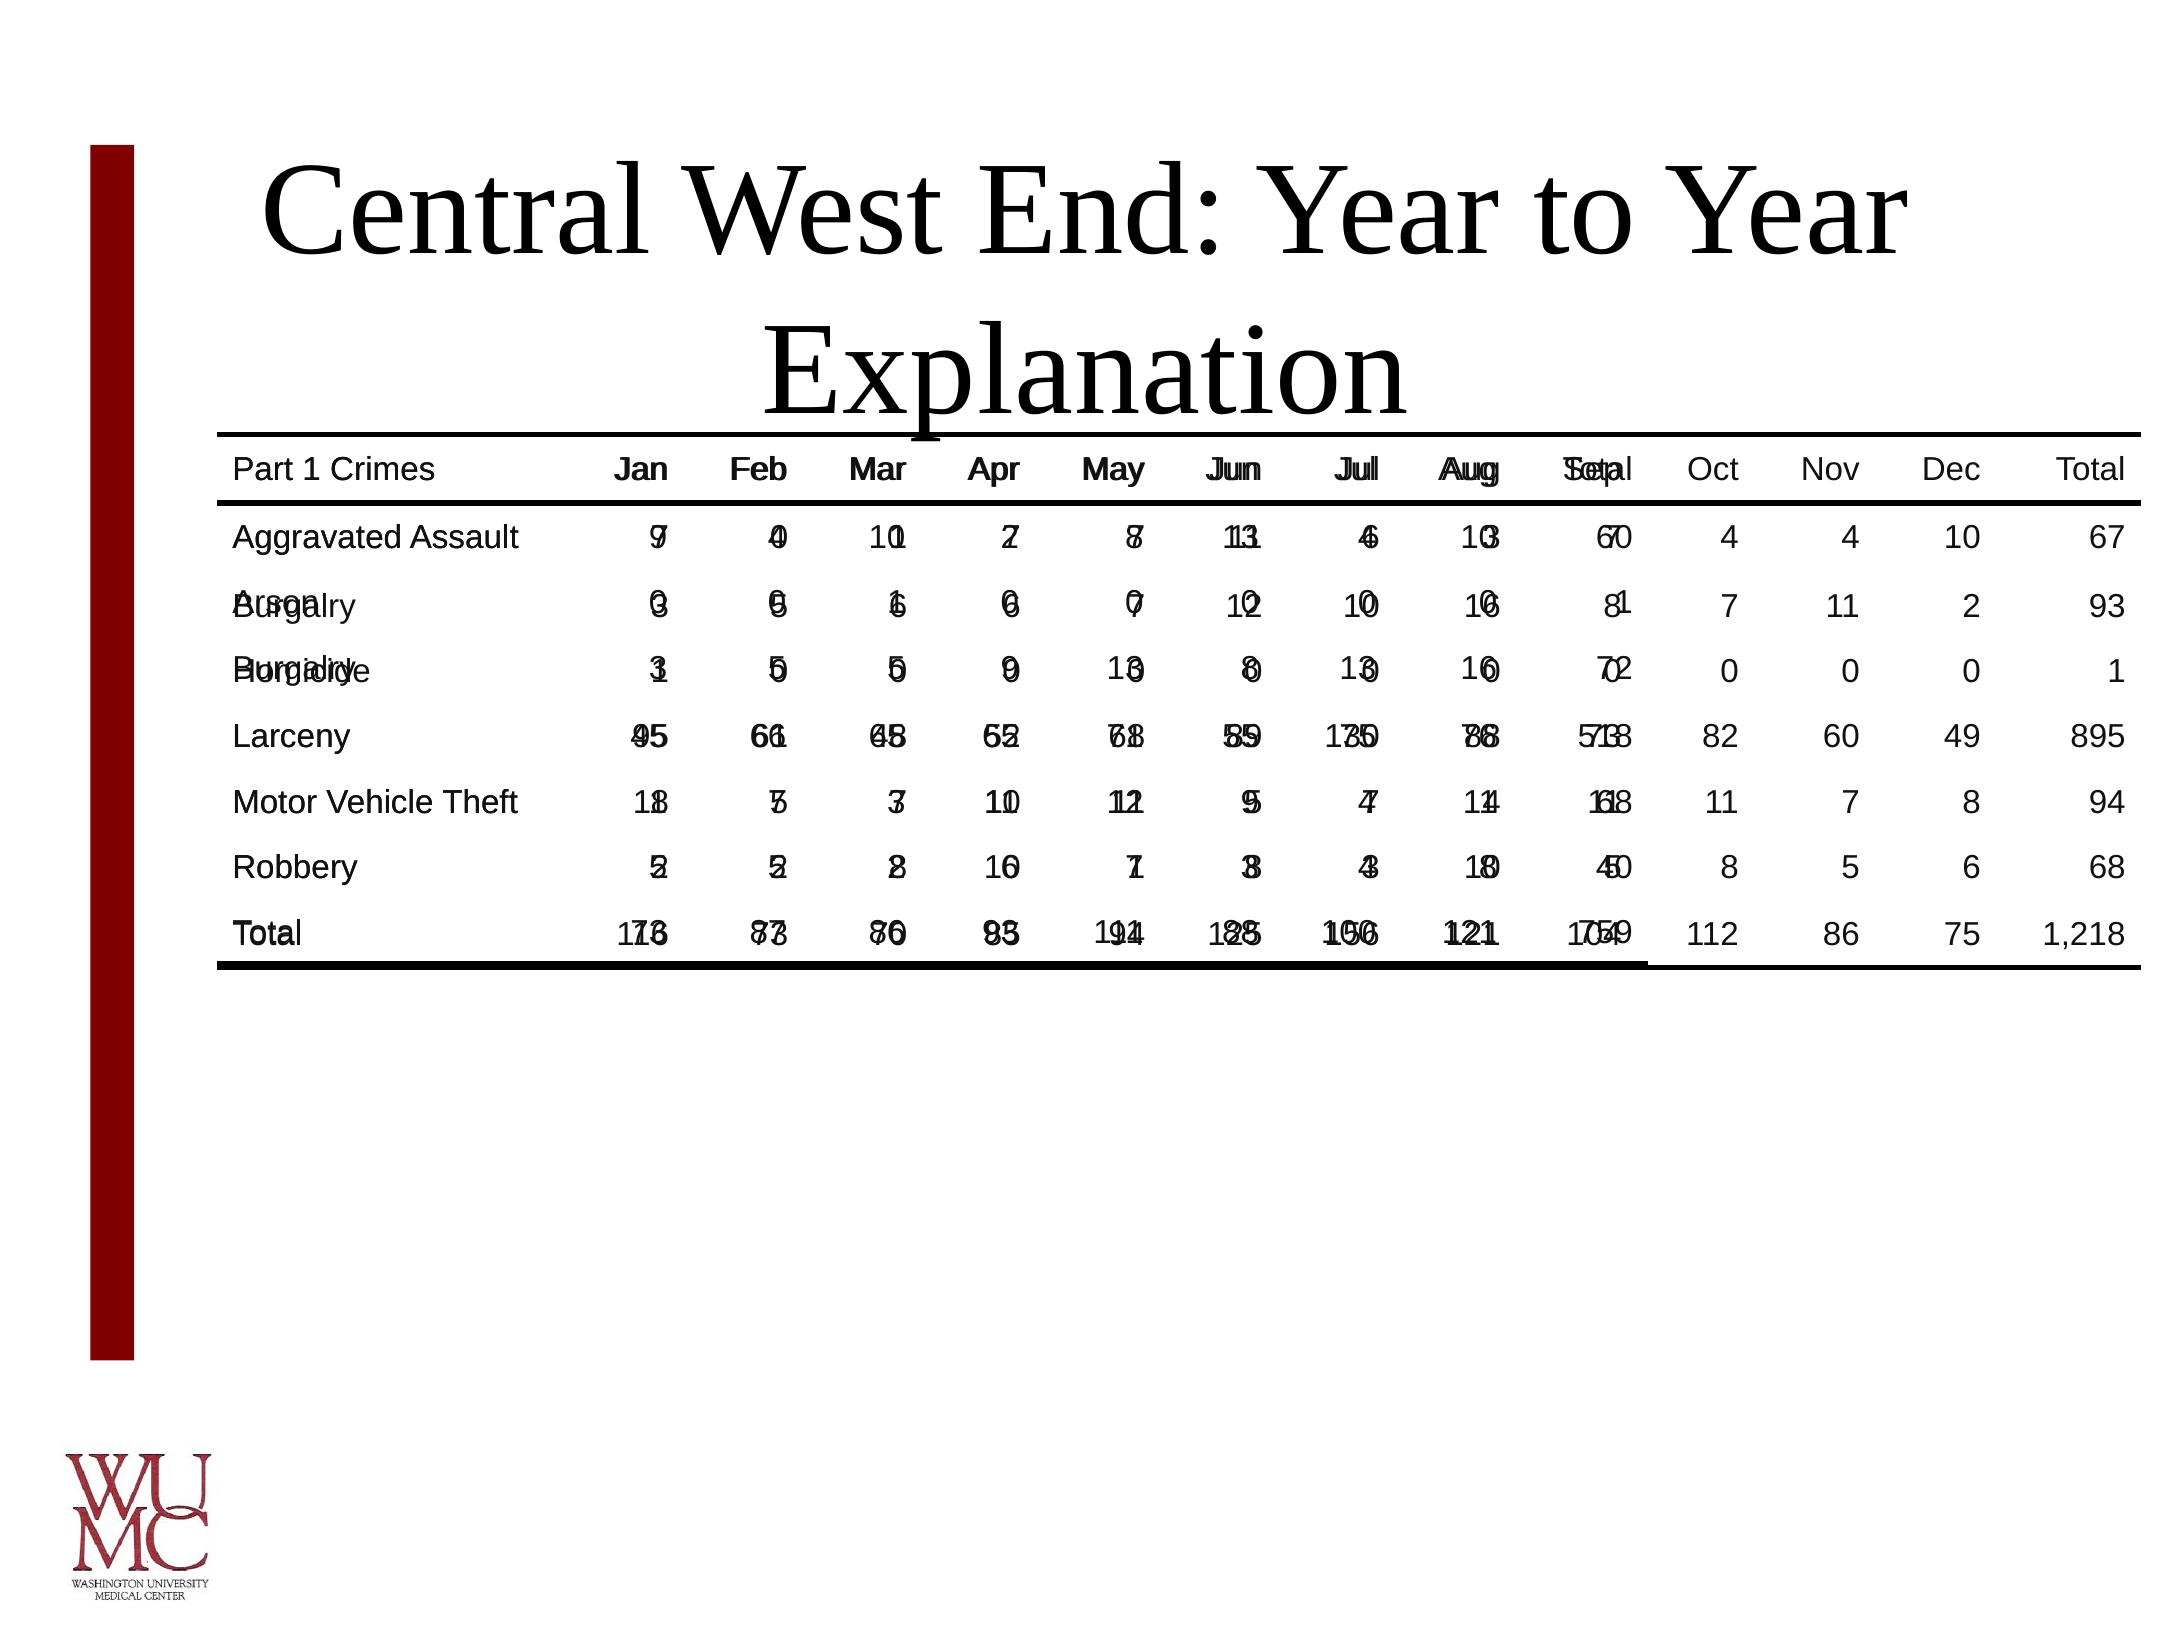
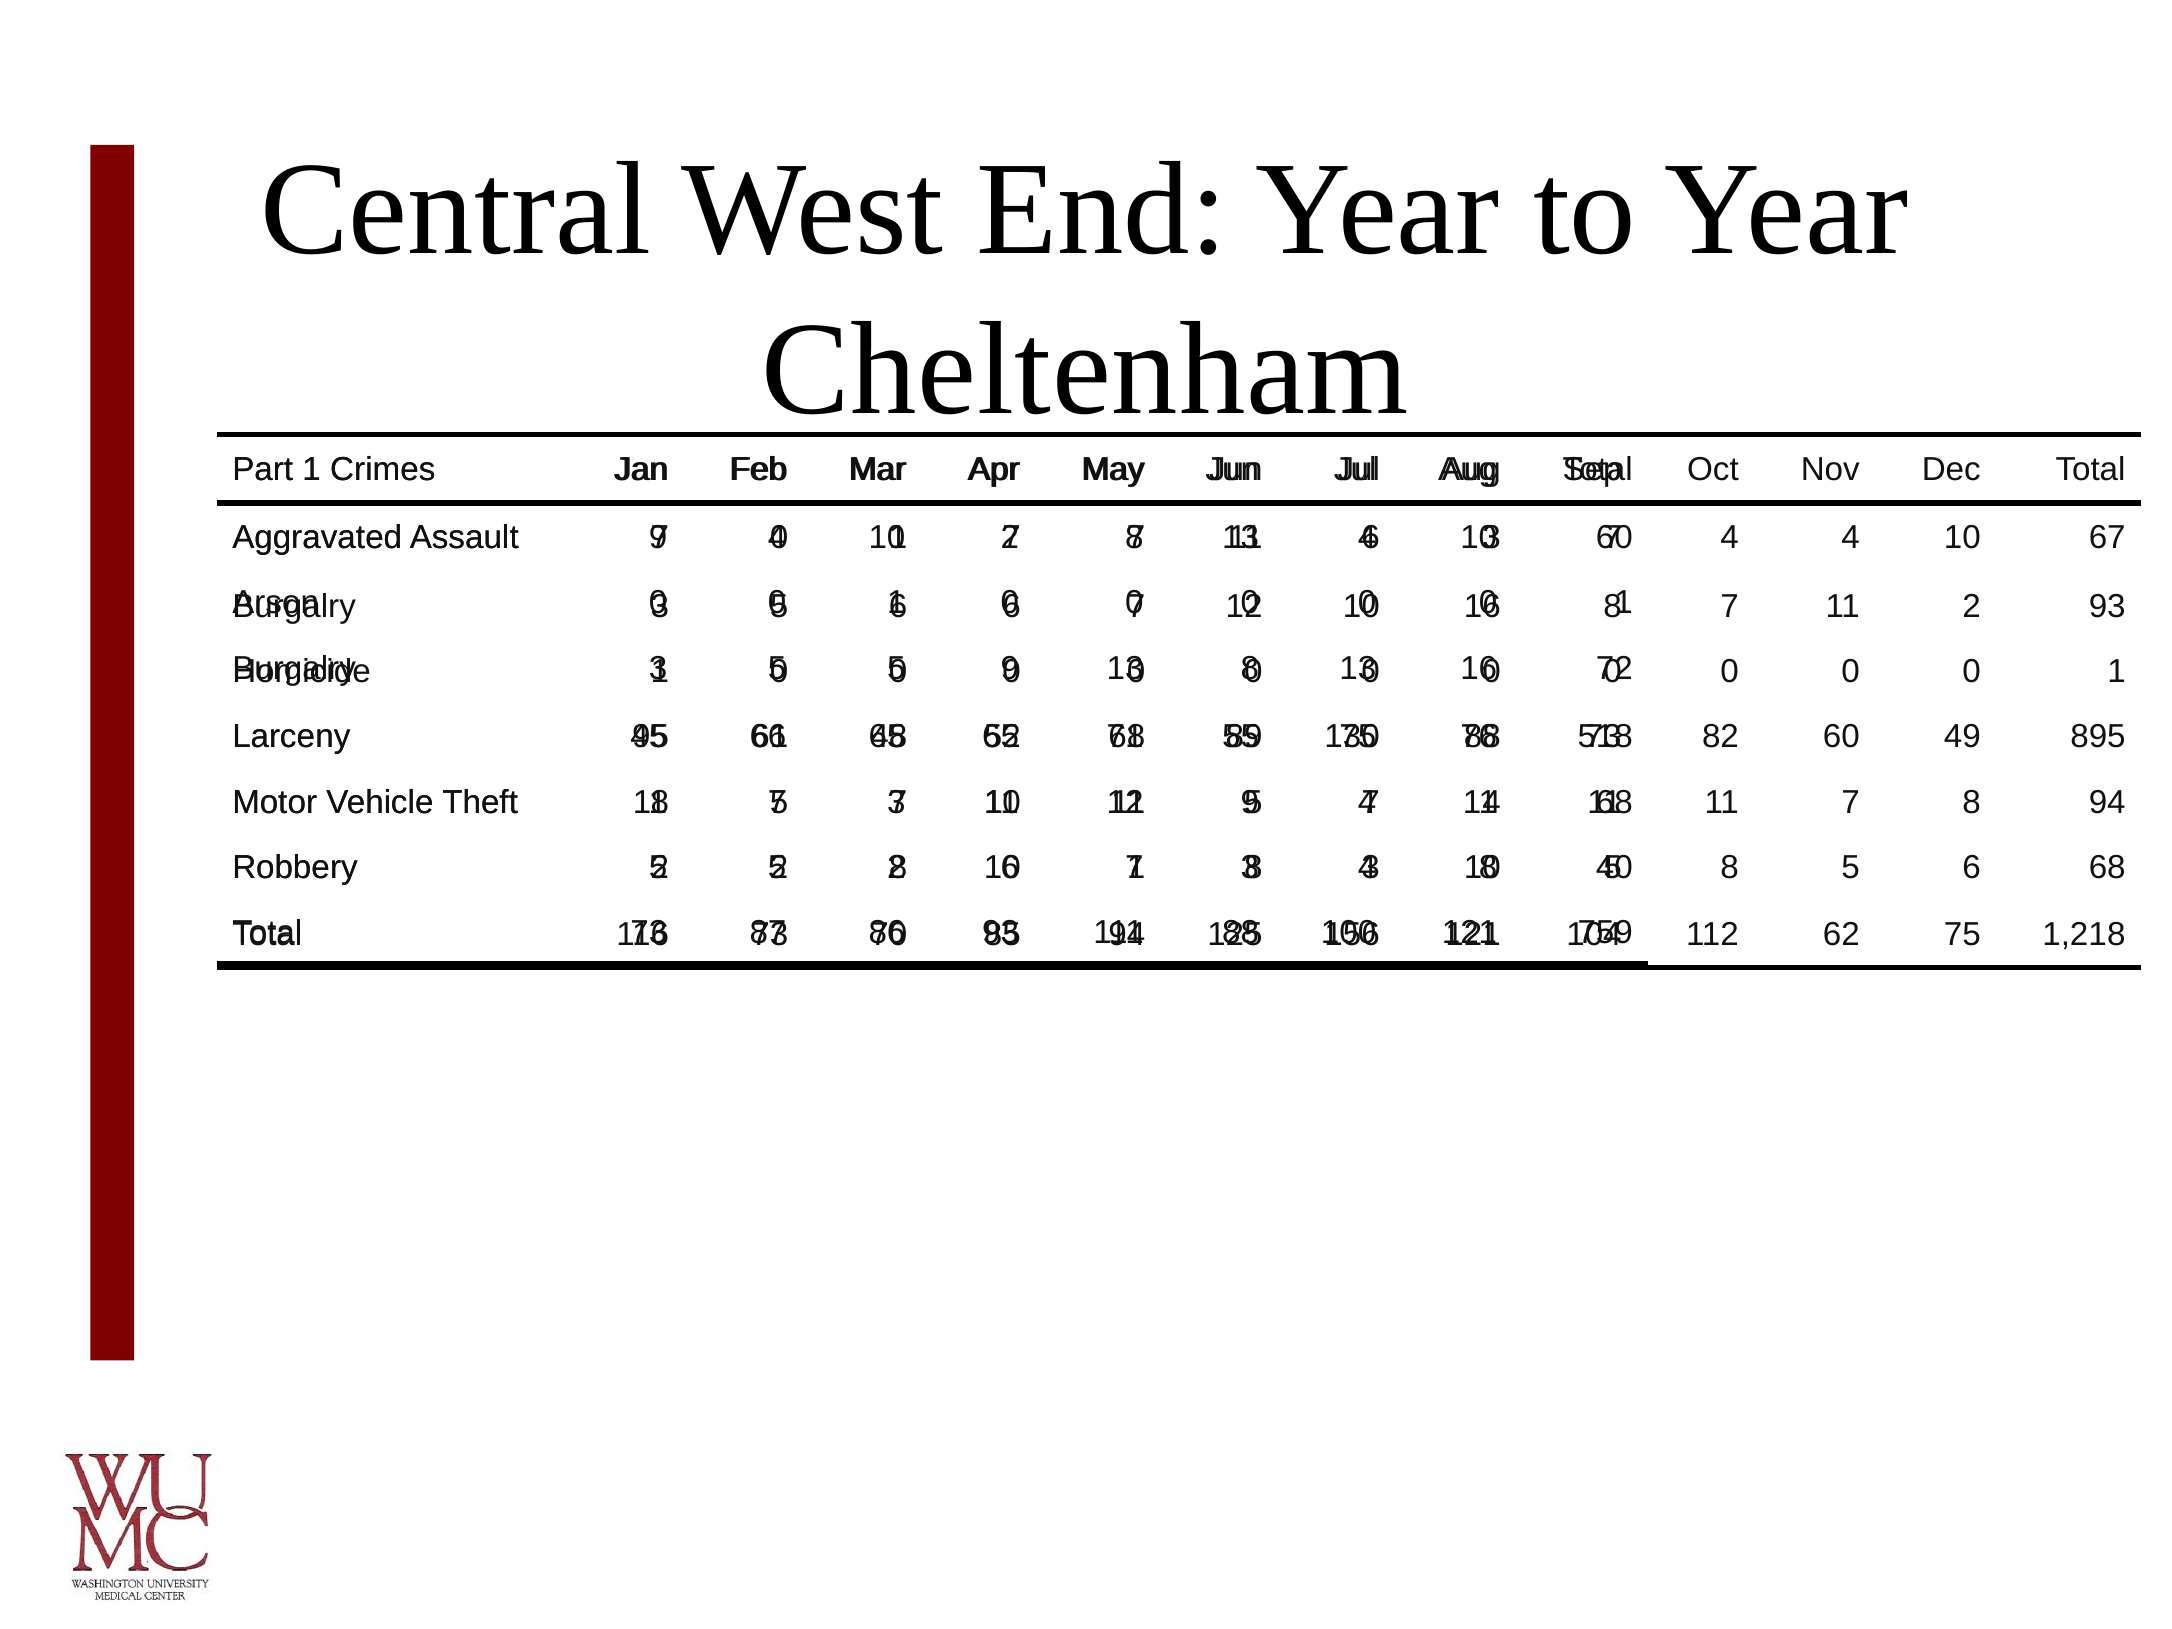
Explanation: Explanation -> Cheltenham (1085, 369)
112 86: 86 -> 62 (1841, 935)
